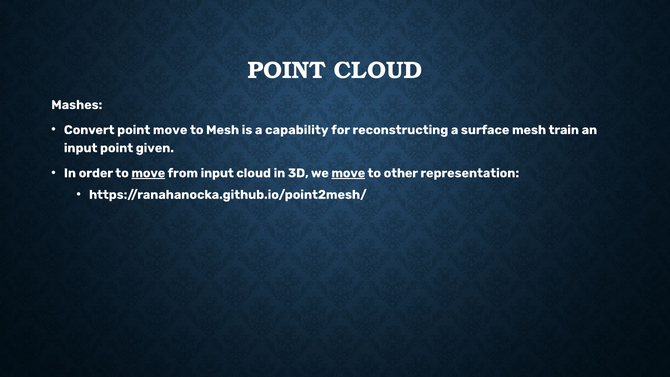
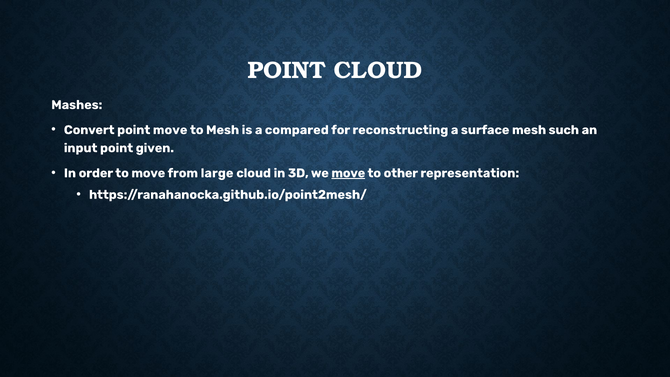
capability: capability -> compared (297, 130)
train: train -> such (564, 130)
move underline: present -> none (148, 173)
from input: input -> large (217, 173)
